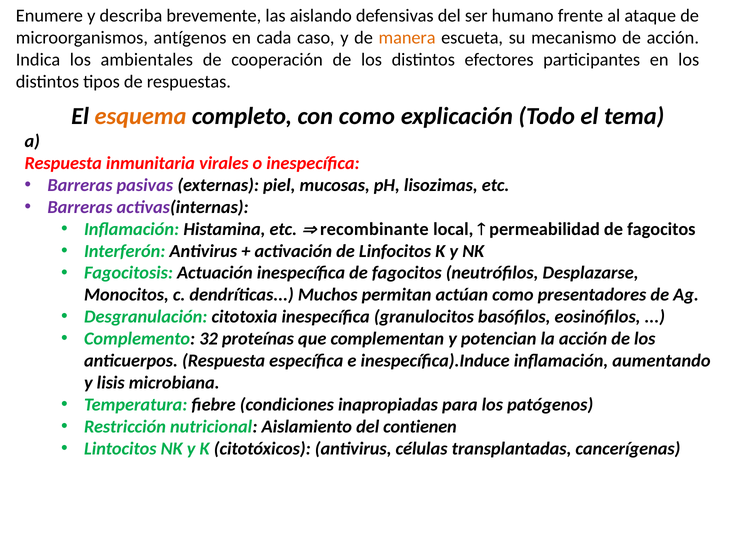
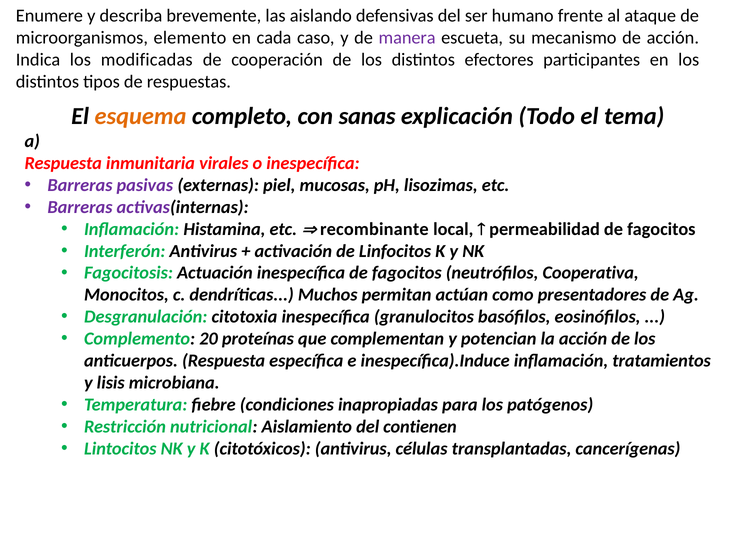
antígenos: antígenos -> elemento (190, 38)
manera colour: orange -> purple (407, 38)
ambientales: ambientales -> modificadas (147, 60)
con como: como -> sanas (367, 116)
Desplazarse: Desplazarse -> Cooperativa (591, 273)
32: 32 -> 20 (209, 339)
aumentando: aumentando -> tratamientos (662, 361)
